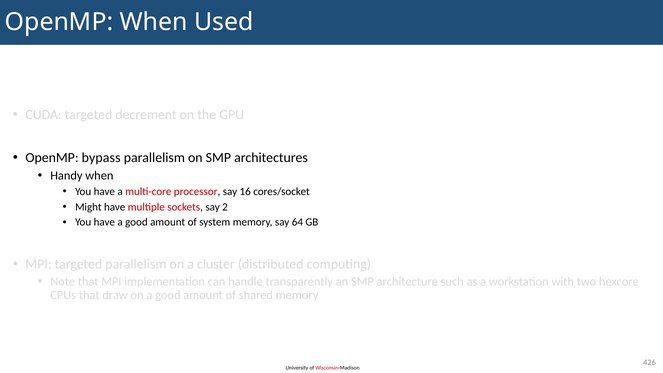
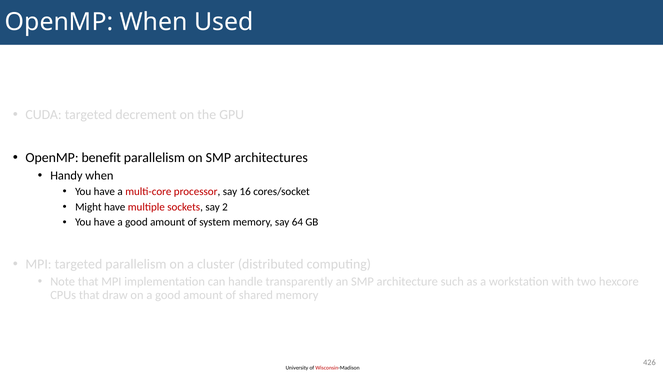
bypass: bypass -> benefit (101, 158)
